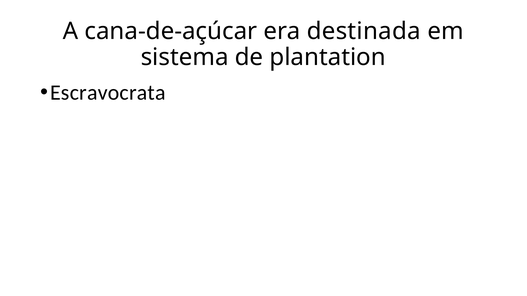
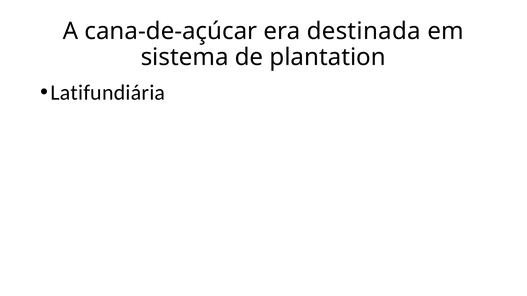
Escravocrata: Escravocrata -> Latifundiária (108, 93)
